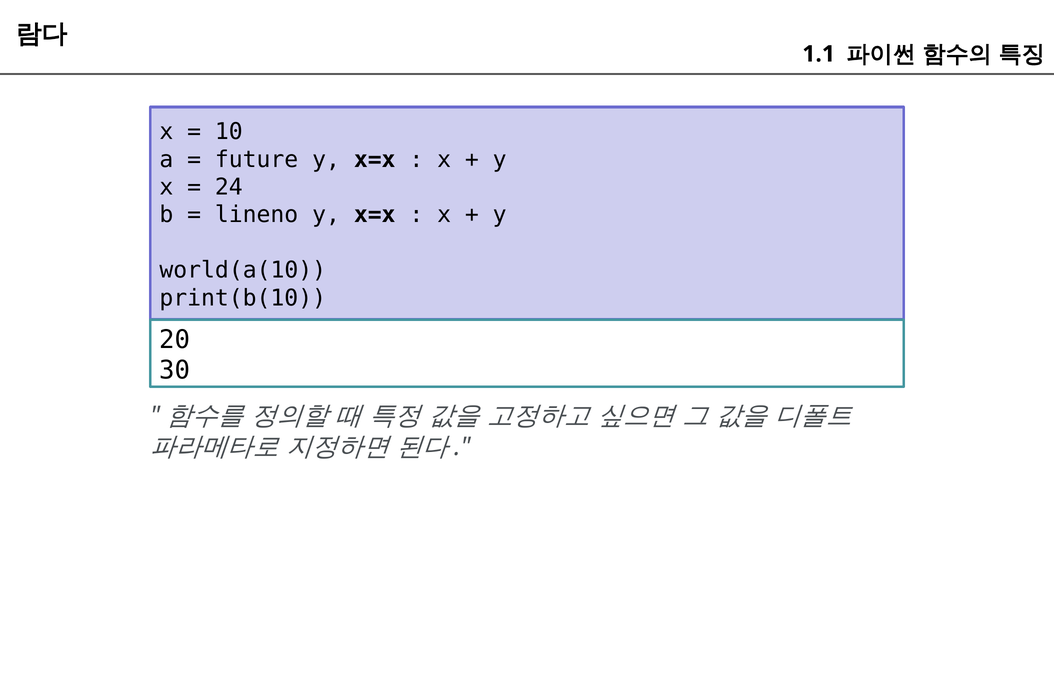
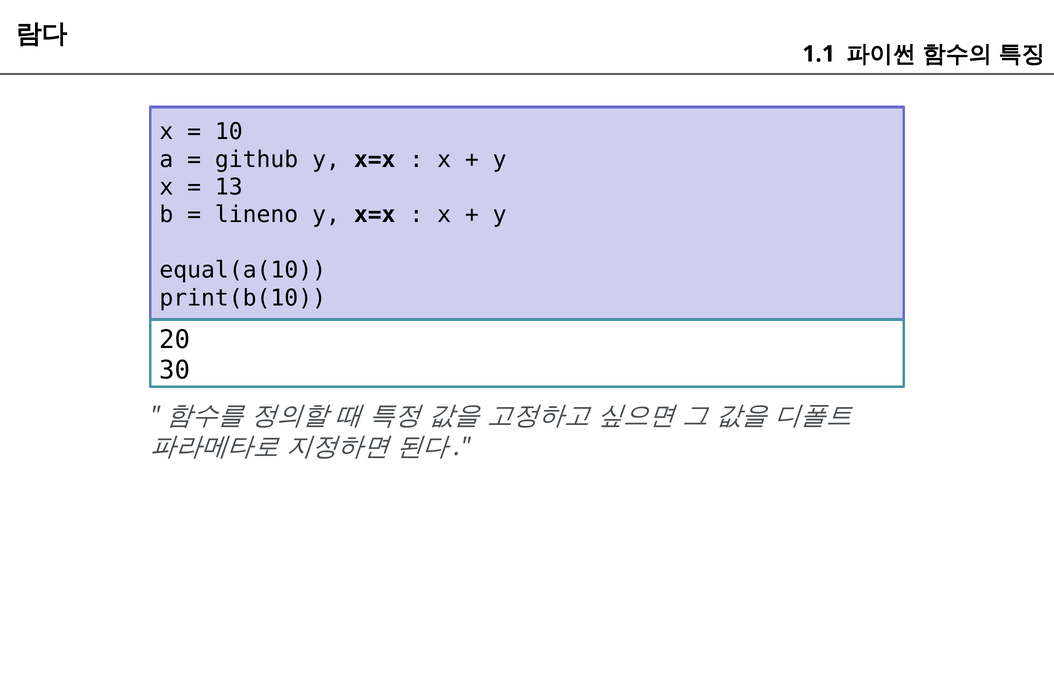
future: future -> github (257, 160)
24: 24 -> 13 (229, 187)
world(a(10: world(a(10 -> equal(a(10 (243, 270)
